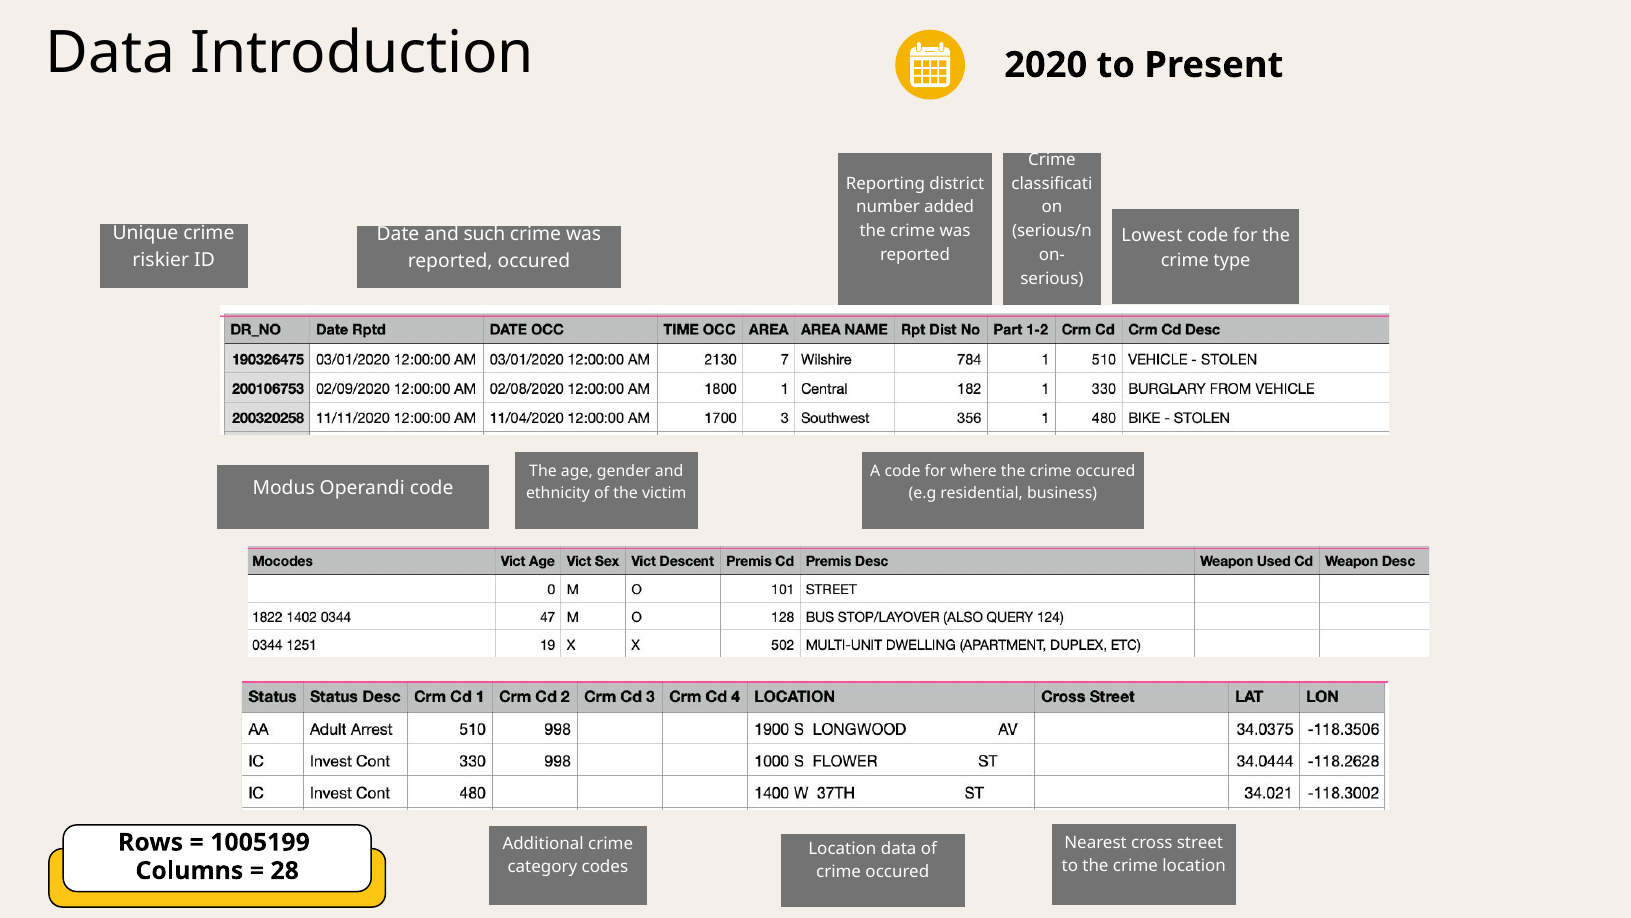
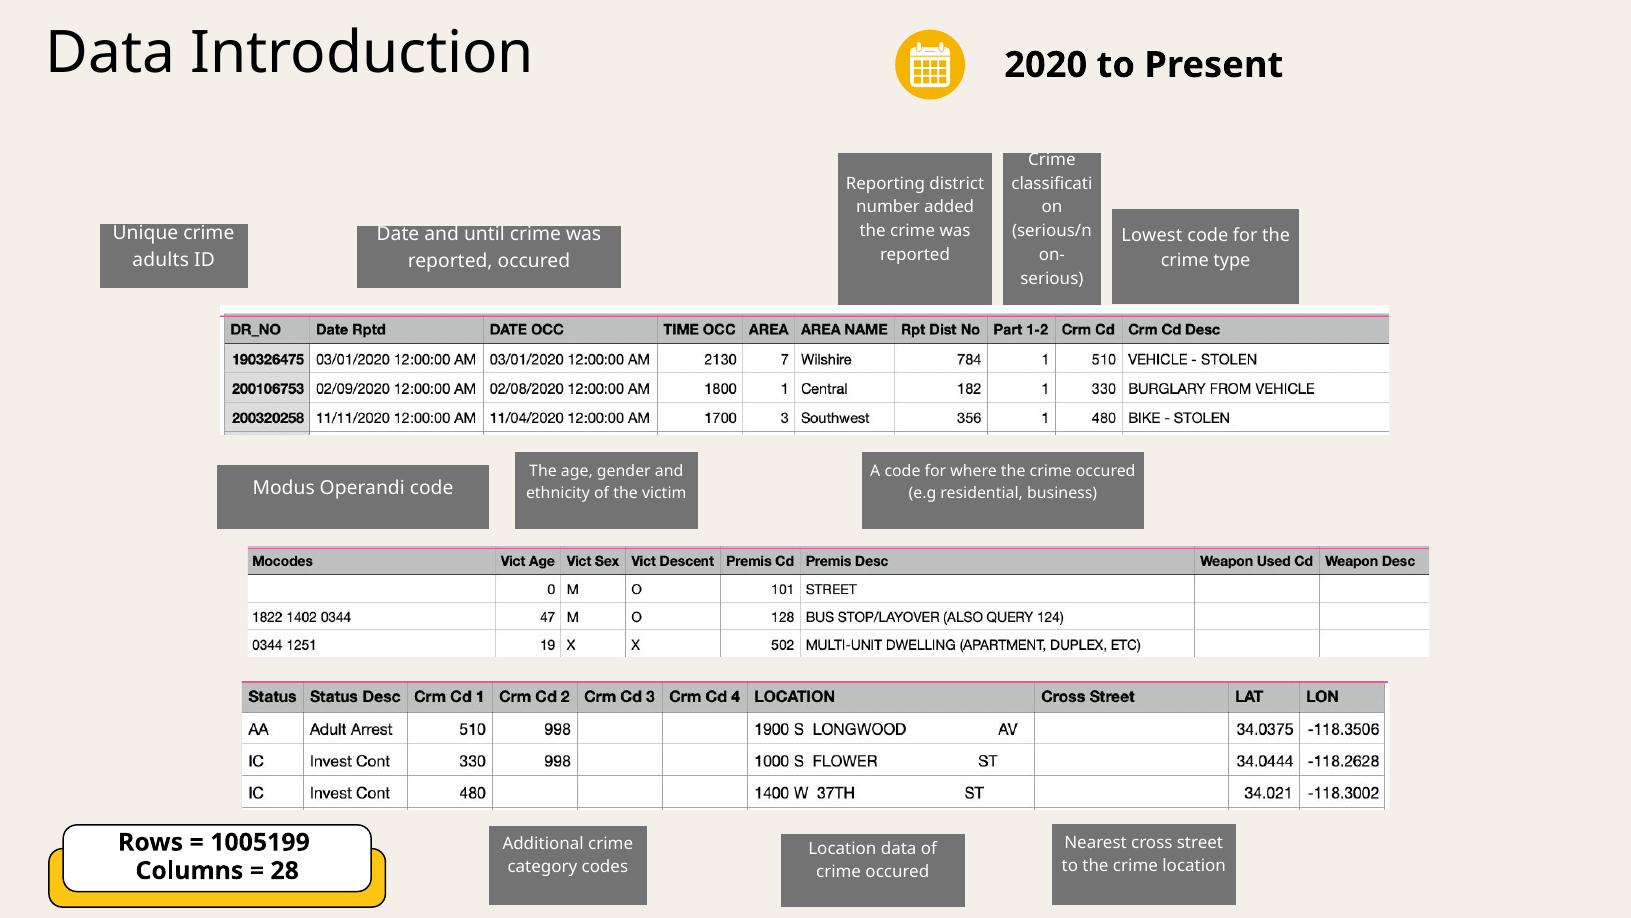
such: such -> until (484, 234)
riskier: riskier -> adults (161, 260)
